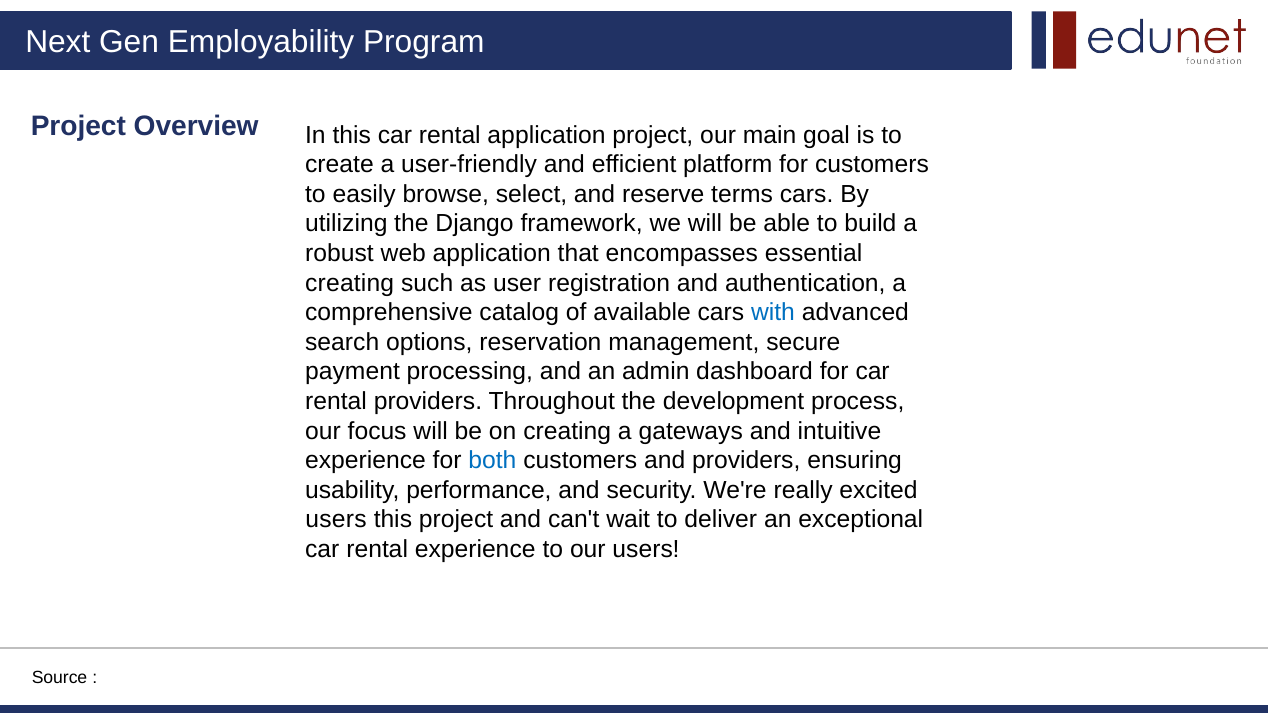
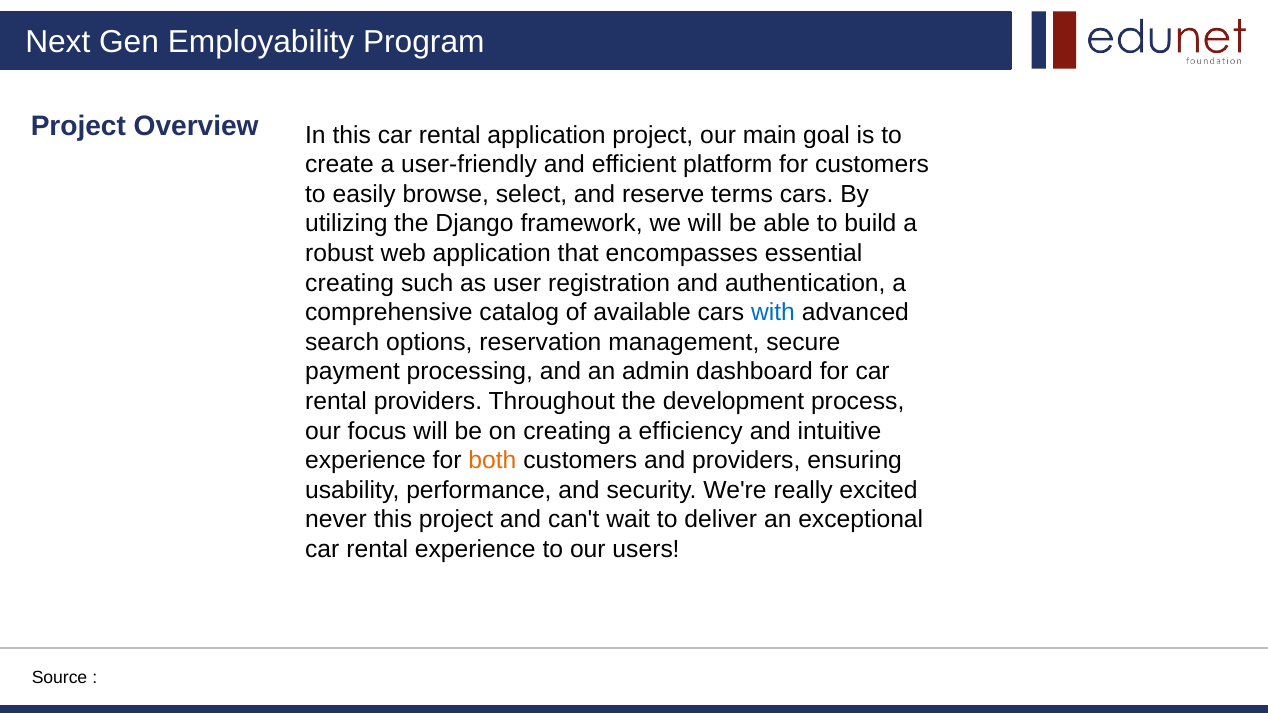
gateways: gateways -> efficiency (691, 431)
both colour: blue -> orange (492, 461)
users: users -> never (336, 520)
